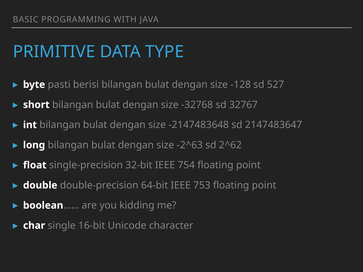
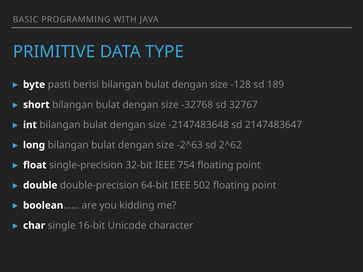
527: 527 -> 189 (276, 85)
753: 753 -> 502 (202, 185)
